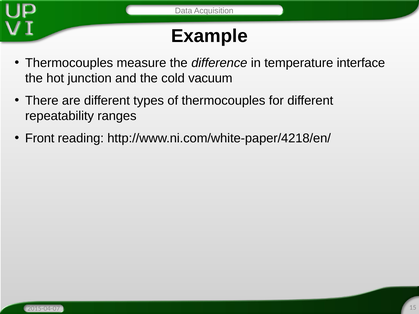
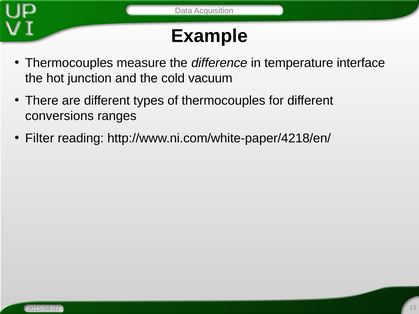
repeatability: repeatability -> conversions (60, 116)
Front: Front -> Filter (40, 138)
